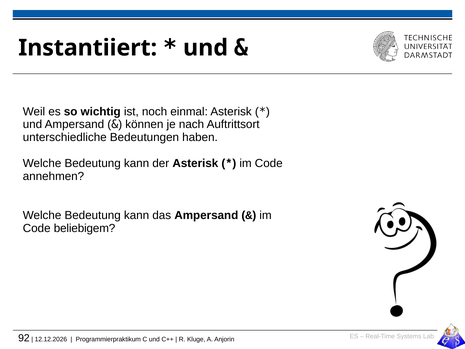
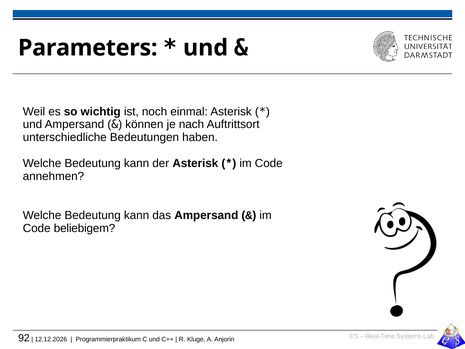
Instantiiert: Instantiiert -> Parameters (88, 48)
